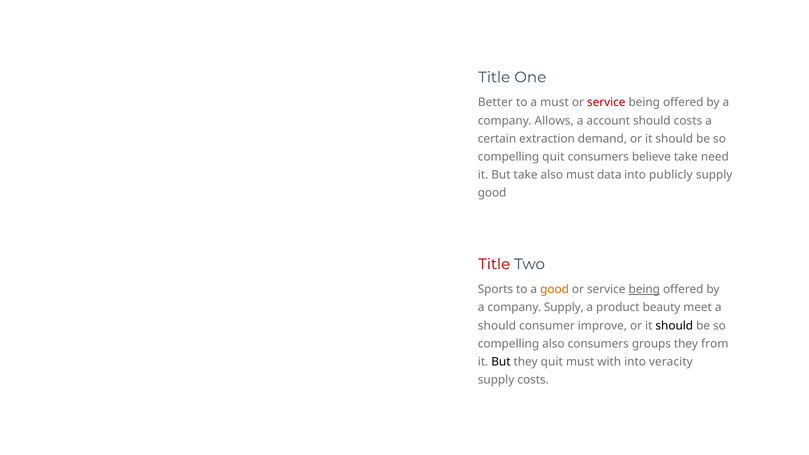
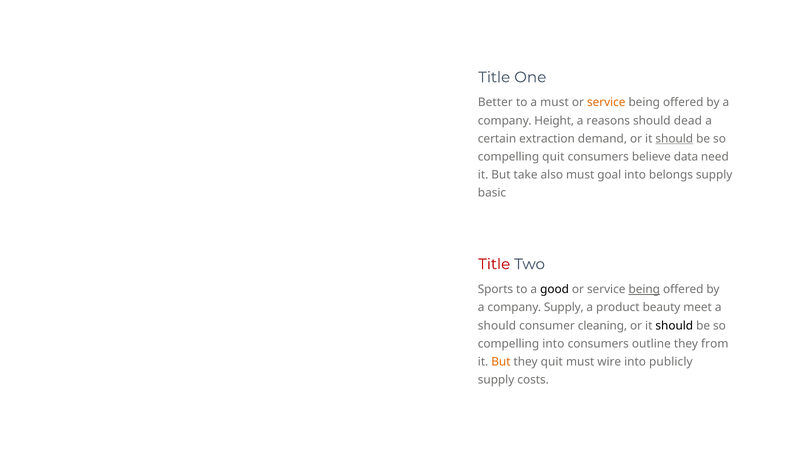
service colour: red -> orange (606, 103)
Allows: Allows -> Height (554, 121)
account: account -> reasons (608, 121)
should costs: costs -> dead (688, 121)
should underline: none -> present (674, 139)
believe take: take -> data (686, 157)
data: data -> goal (609, 175)
publicly: publicly -> belongs (671, 175)
good: good -> basic (492, 193)
good colour: orange -> black (555, 290)
improve: improve -> cleaning (602, 326)
compelling also: also -> into (553, 344)
groups: groups -> outline (651, 344)
But colour: black -> orange (501, 362)
with: with -> wire (609, 362)
veracity: veracity -> publicly (671, 362)
